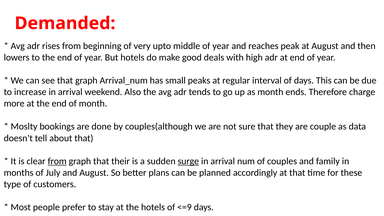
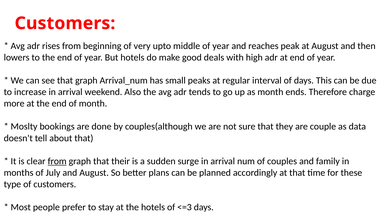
Demanded: Demanded -> Customers (65, 23)
surge underline: present -> none (188, 161)
<=9: <=9 -> <=3 (184, 207)
